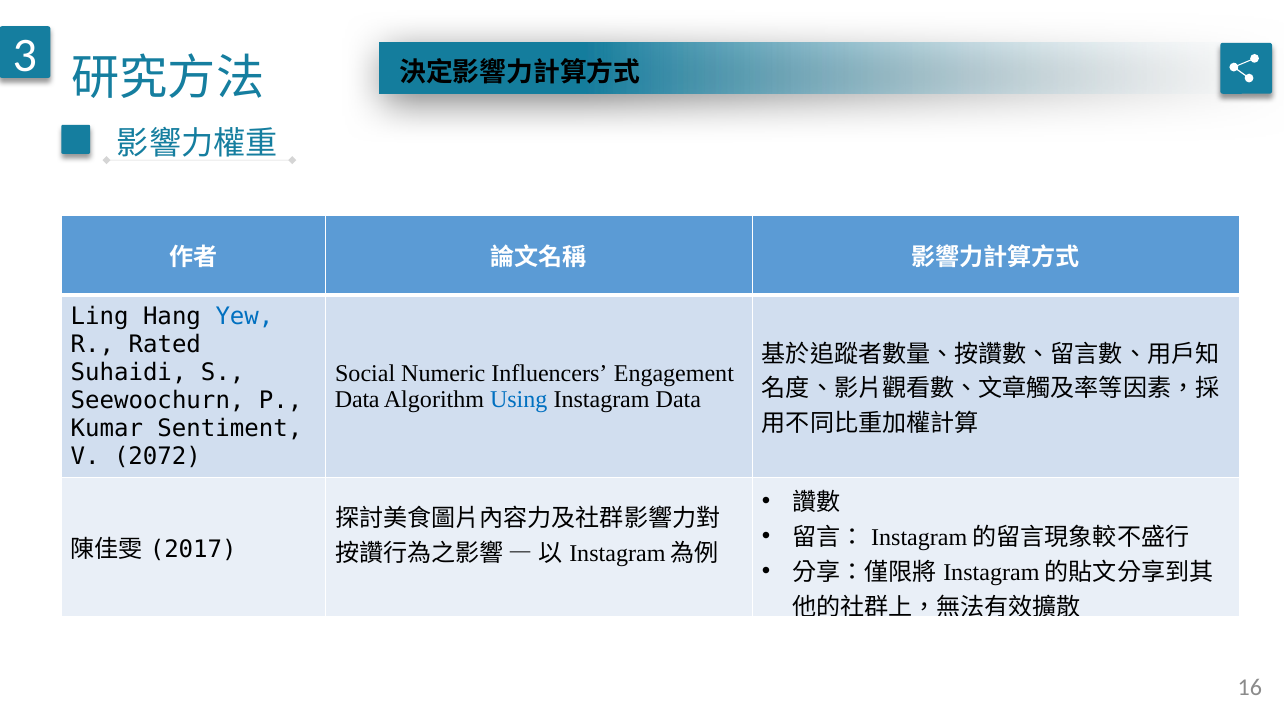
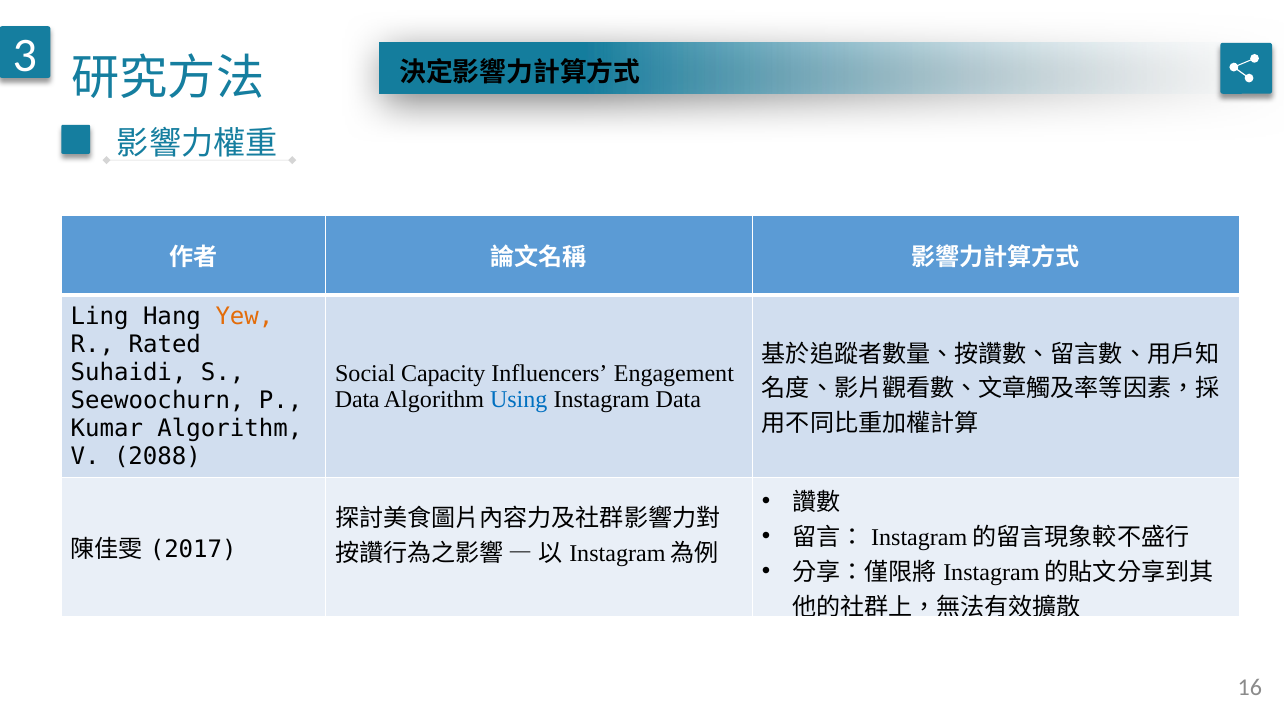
Yew colour: blue -> orange (244, 317)
Numeric: Numeric -> Capacity (443, 373)
Kumar Sentiment: Sentiment -> Algorithm (230, 429)
2072: 2072 -> 2088 (157, 457)
